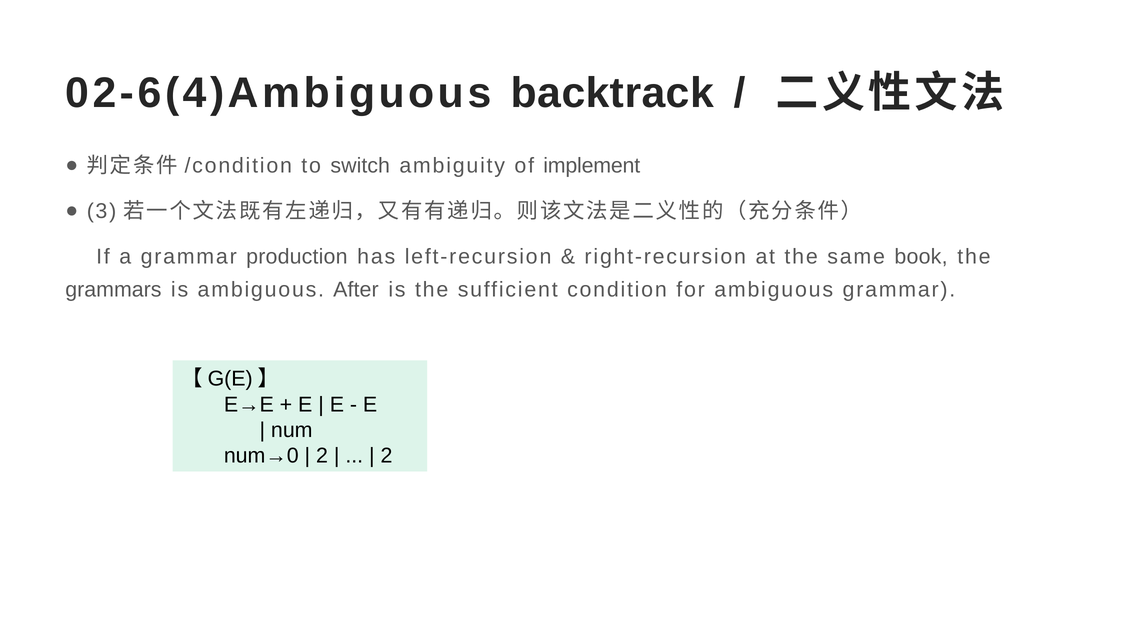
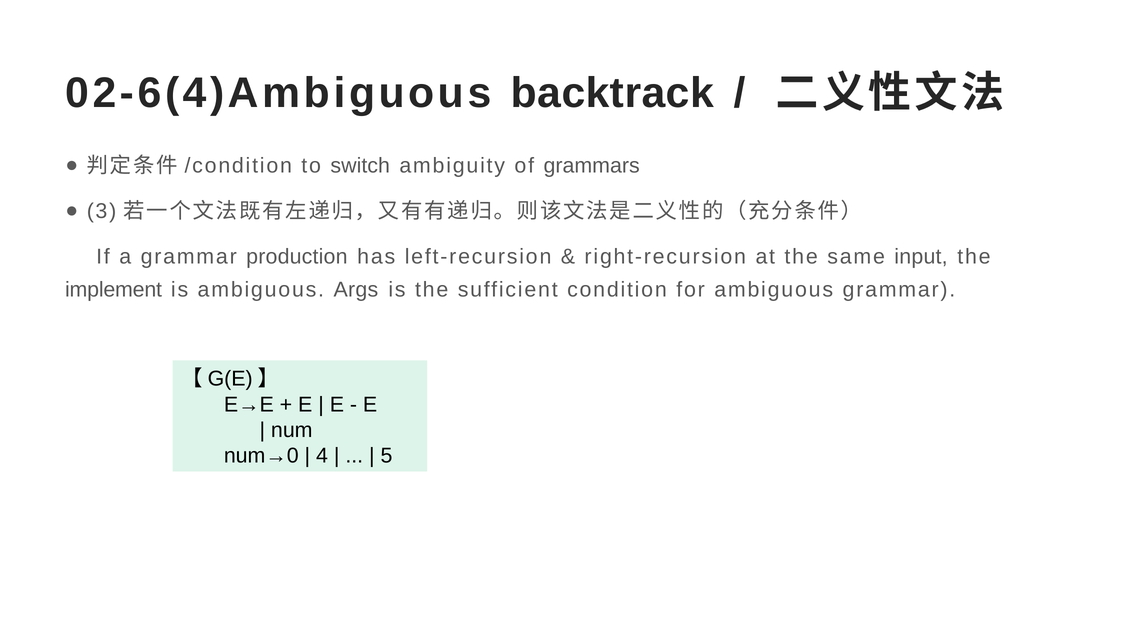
implement: implement -> grammars (592, 166)
book: book -> input (921, 256)
grammars: grammars -> implement (114, 290)
After: After -> Args (356, 290)
2: 2 -> 4 (322, 456)
2: 2 -> 5 (387, 456)
